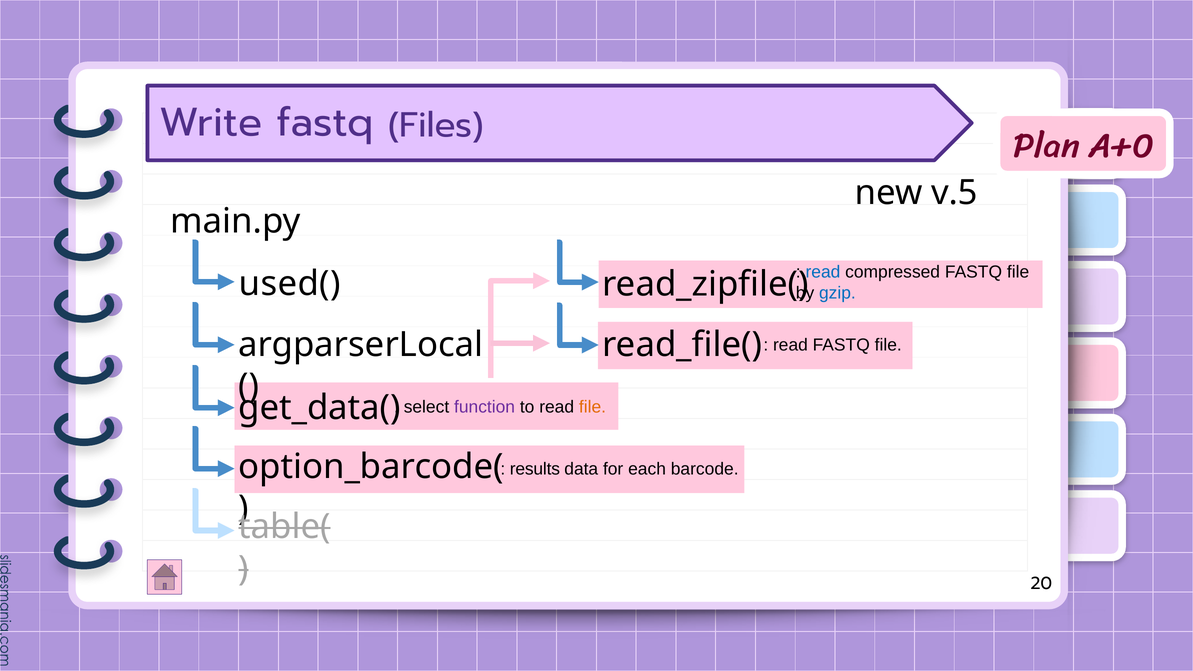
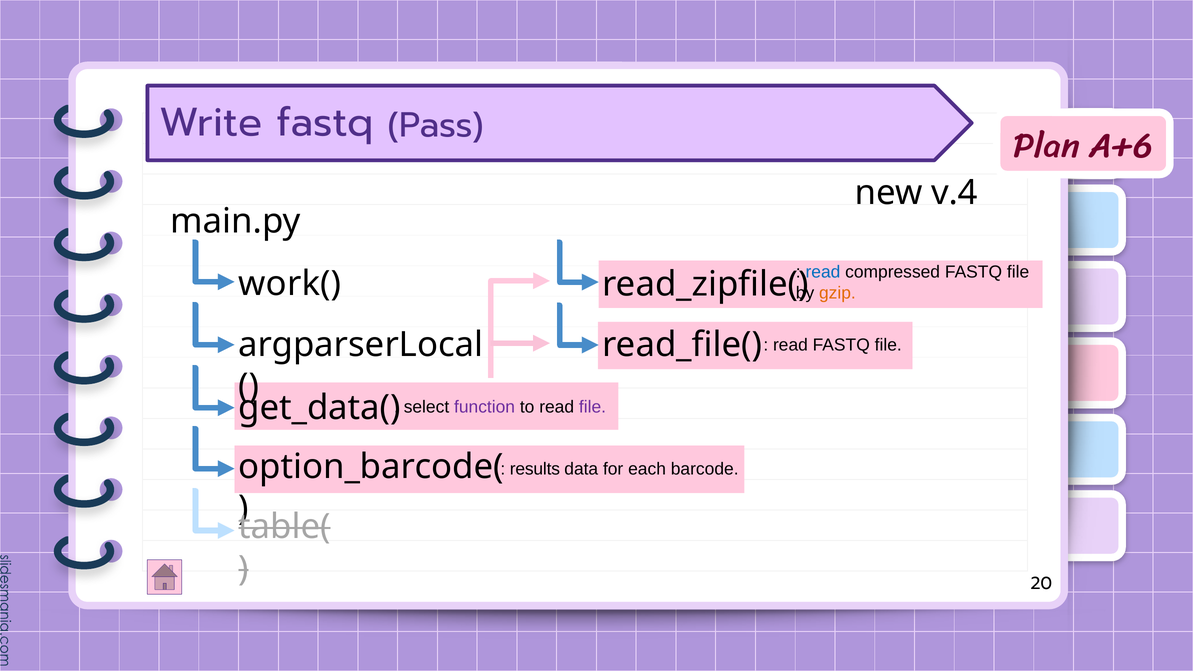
Files: Files -> Pass (436, 125)
A+0: A+0 -> A+6 (1121, 146)
v.5: v.5 -> v.4 (954, 193)
used(: used( -> work( (290, 284)
gzip colour: blue -> orange (837, 293)
file colour: orange -> purple (593, 407)
